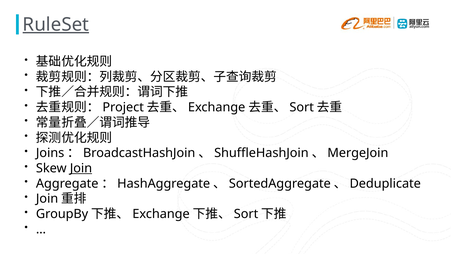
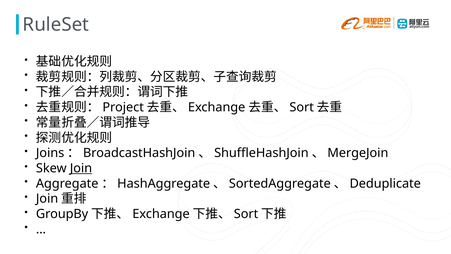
RuleSet underline: present -> none (56, 25)
